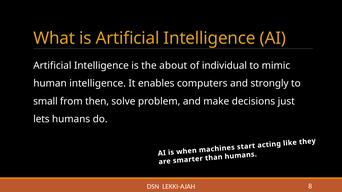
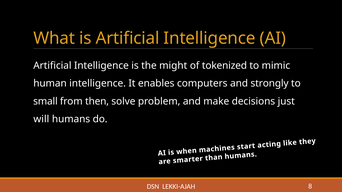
about: about -> might (173, 66)
individual: individual -> tokenized (224, 66)
lets: lets -> will (41, 119)
